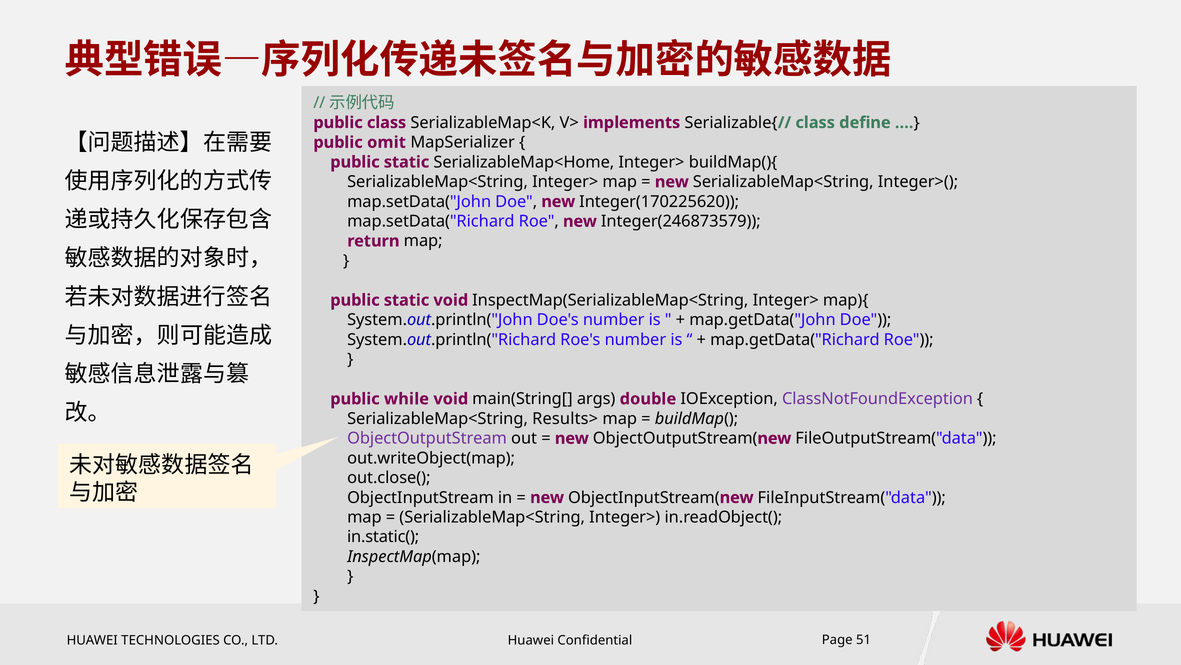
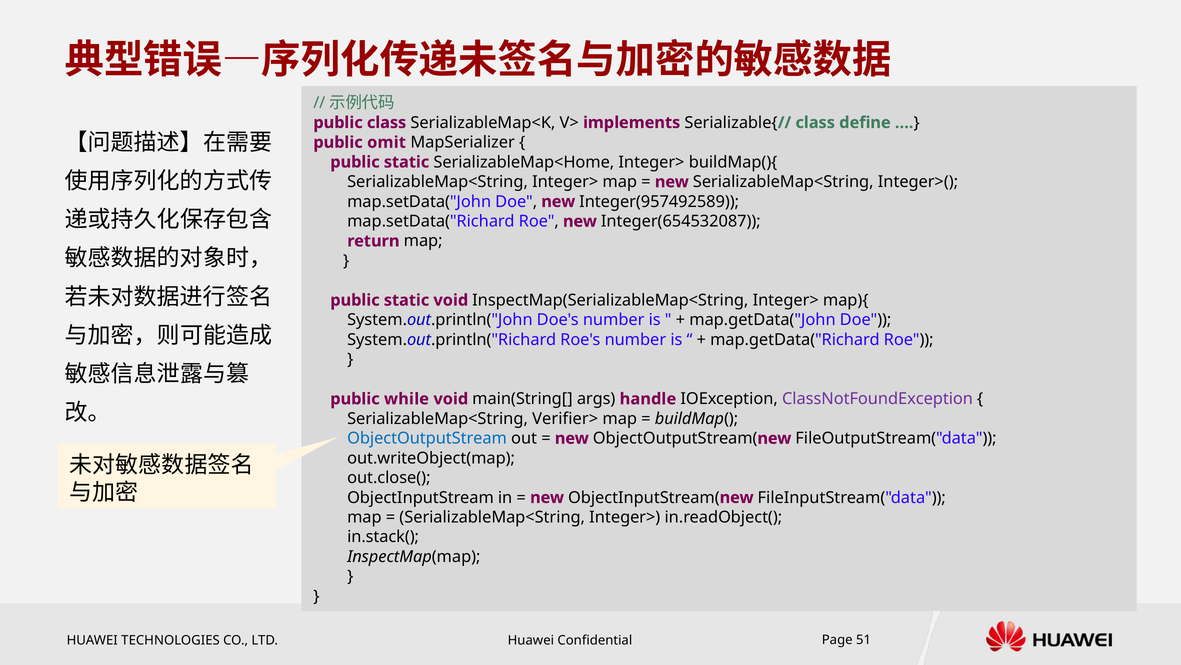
Integer(170225620: Integer(170225620 -> Integer(957492589 (659, 201)
Integer(246873579: Integer(246873579 -> Integer(654532087 (681, 221)
double: double -> handle (648, 399)
Results>: Results> -> Verifier> (565, 418)
ObjectOutputStream colour: purple -> blue (427, 438)
in.static(: in.static( -> in.stack( (383, 537)
